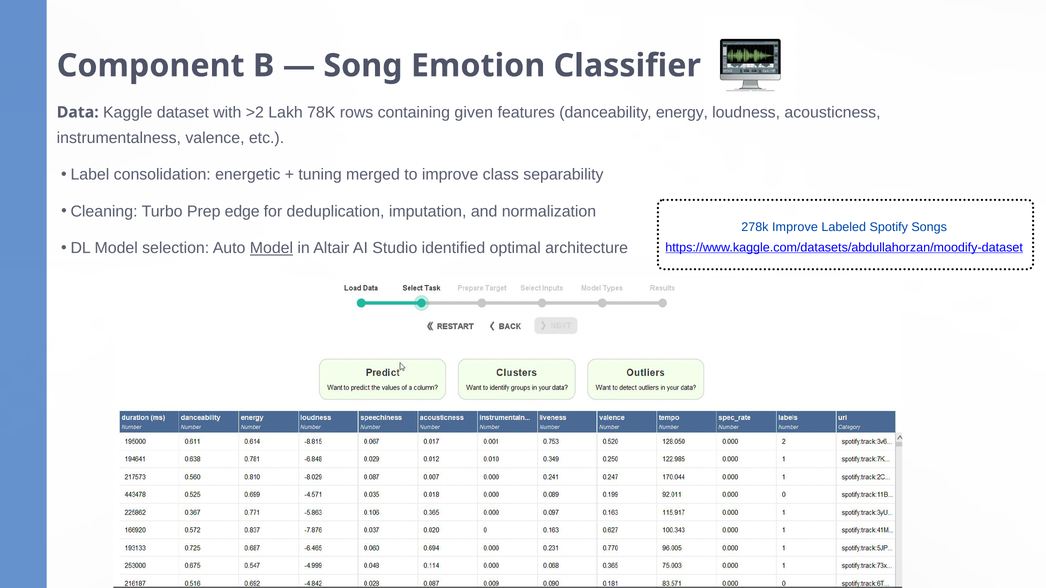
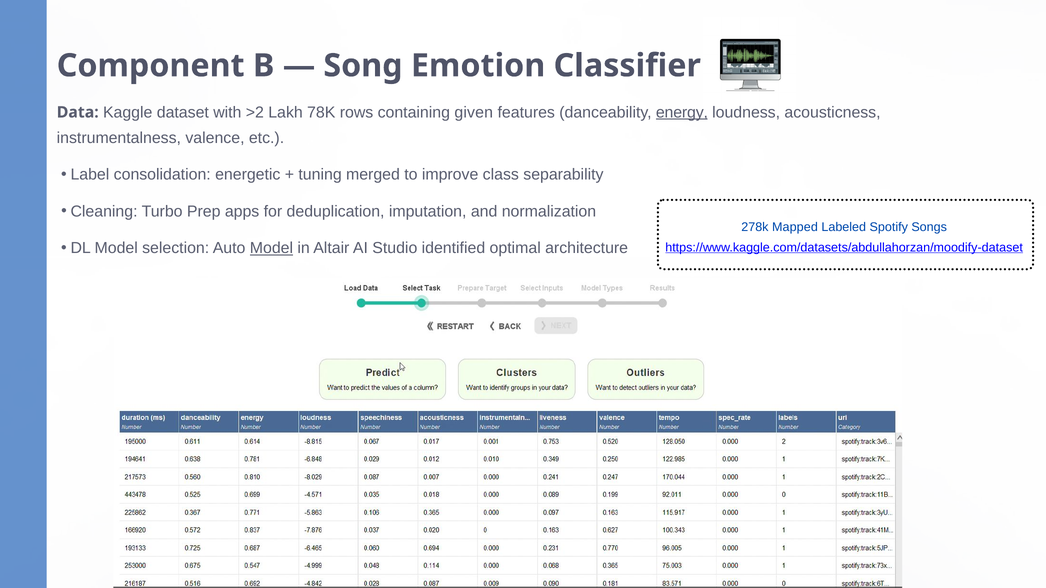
energy underline: none -> present (682, 112)
edge: edge -> apps (242, 212)
278k Improve: Improve -> Mapped (795, 227)
